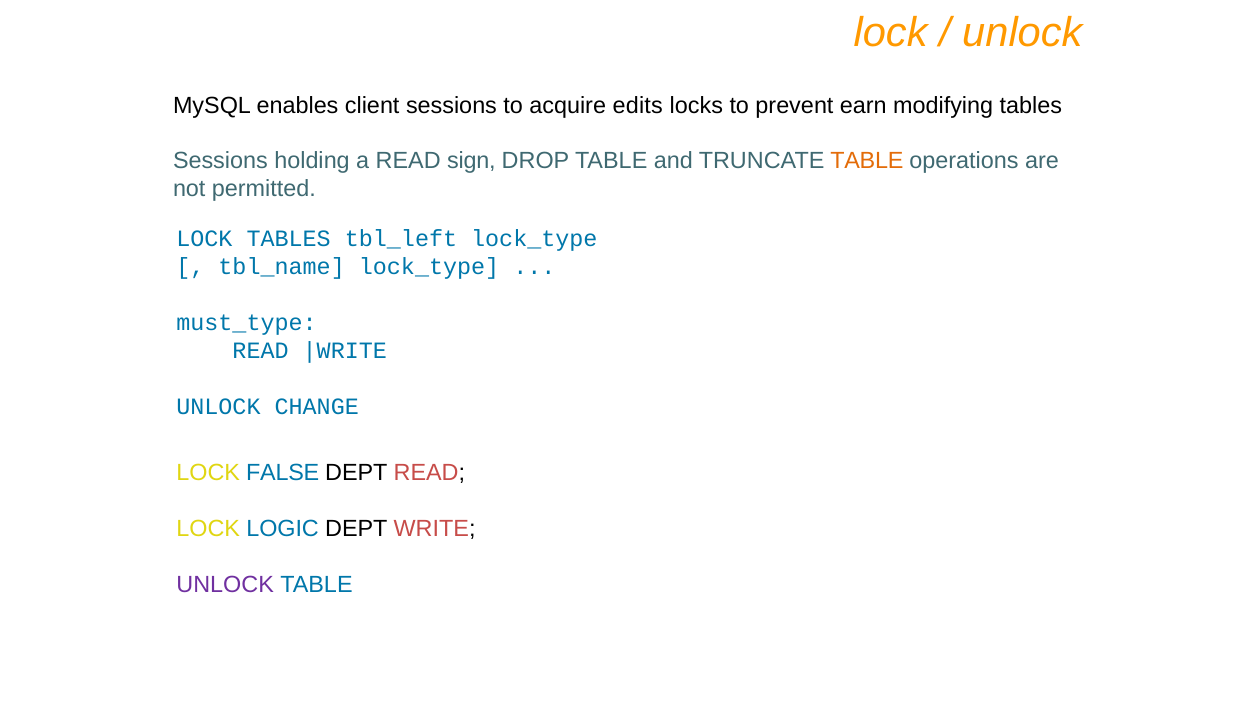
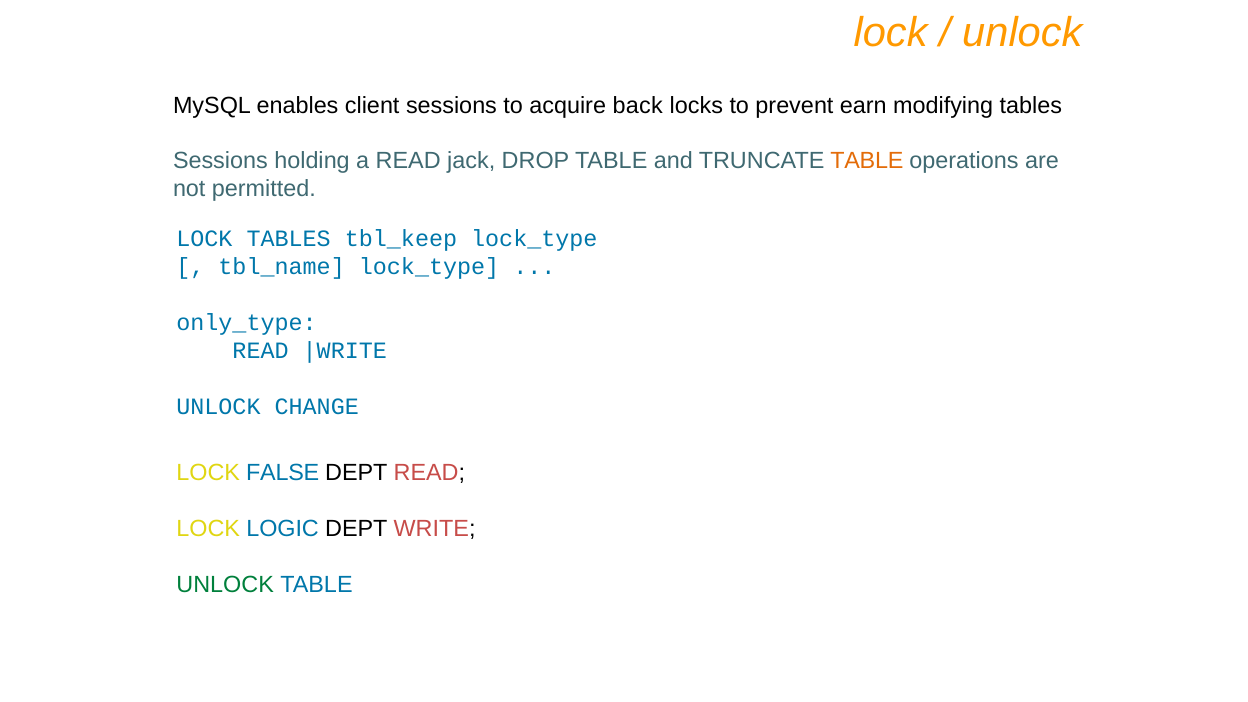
edits: edits -> back (638, 106)
sign: sign -> jack (471, 161)
tbl_left: tbl_left -> tbl_keep (401, 239)
must_type: must_type -> only_type (247, 323)
UNLOCK colour: purple -> green (225, 585)
